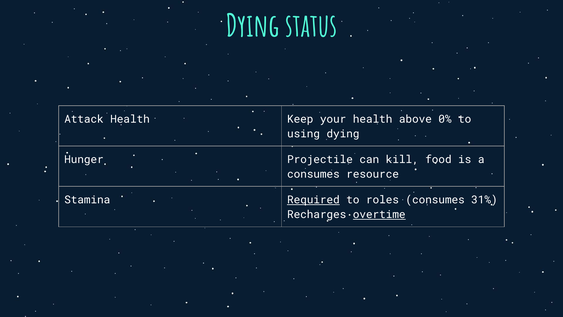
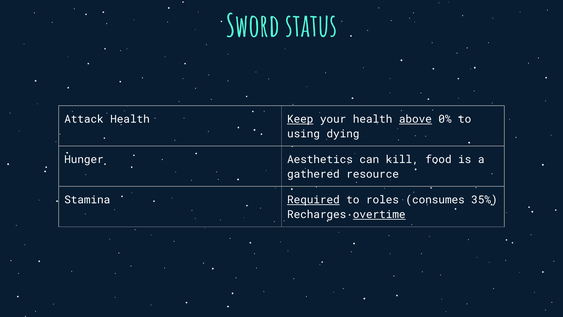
Dying: Dying -> Sword (253, 27)
Keep underline: none -> present (300, 119)
above underline: none -> present (415, 119)
Projectile: Projectile -> Aesthetics (320, 159)
consumes: consumes -> gathered (313, 174)
31%: 31% -> 35% (484, 200)
